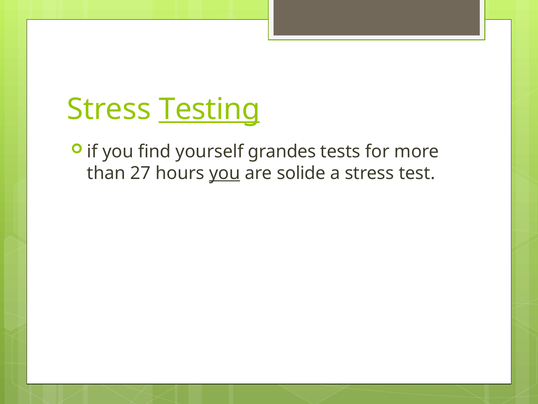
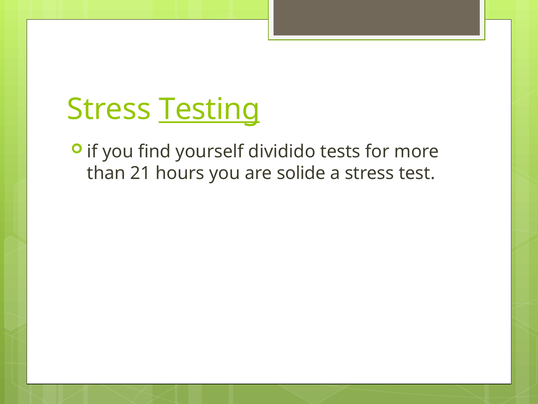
grandes: grandes -> dividido (282, 151)
27: 27 -> 21 (141, 173)
you underline: present -> none (225, 173)
